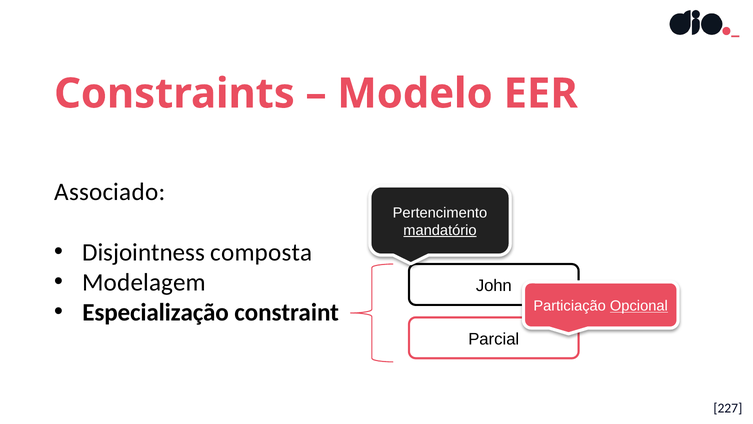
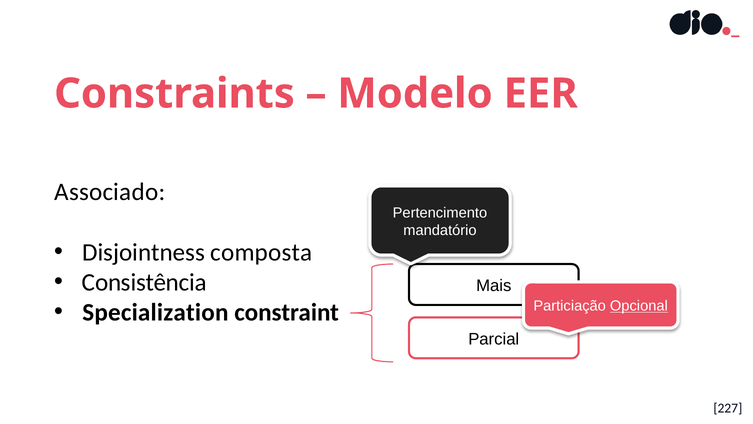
mandatório underline: present -> none (440, 230)
Modelagem: Modelagem -> Consistência (144, 282)
John: John -> Mais (494, 285)
Especialização: Especialização -> Specialization (155, 312)
